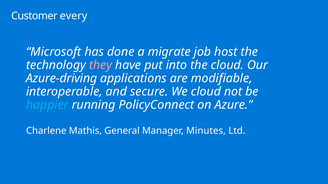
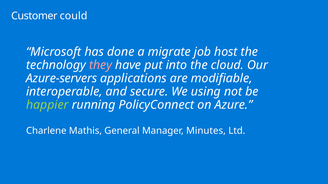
every: every -> could (74, 16)
Azure-driving: Azure-driving -> Azure-servers (62, 79)
We cloud: cloud -> using (206, 92)
happier colour: light blue -> light green (47, 105)
